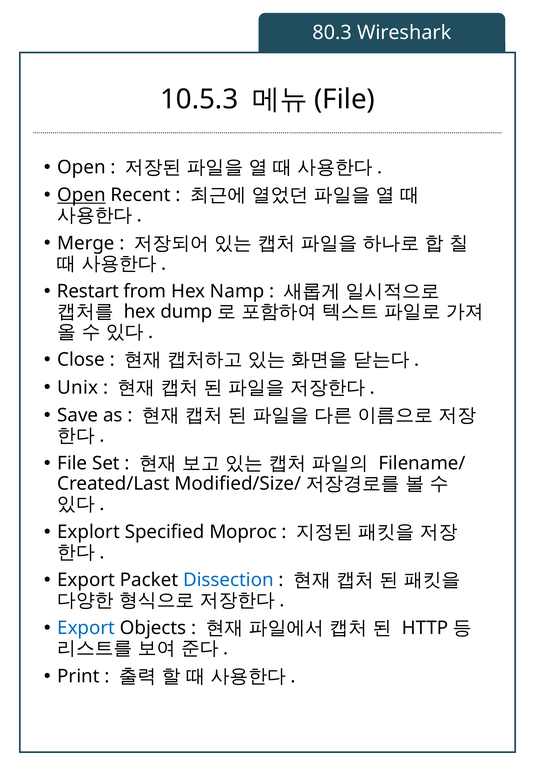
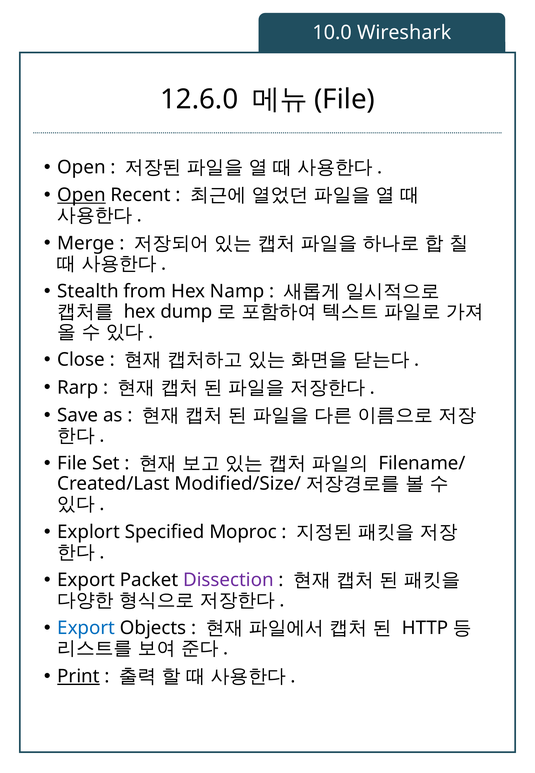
80.3: 80.3 -> 10.0 (332, 33)
10.5.3: 10.5.3 -> 12.6.0 (199, 99)
Restart: Restart -> Stealth (88, 291)
Unix: Unix -> Rarp (78, 387)
Dissection colour: blue -> purple (228, 580)
Print underline: none -> present (78, 676)
